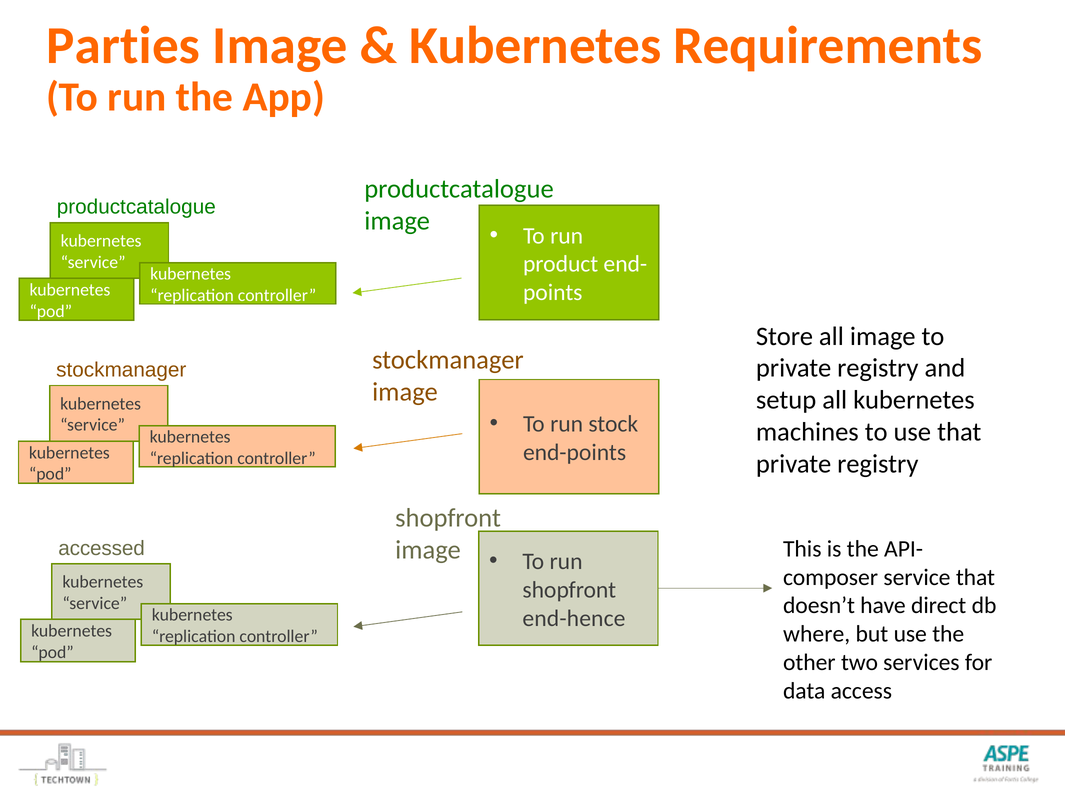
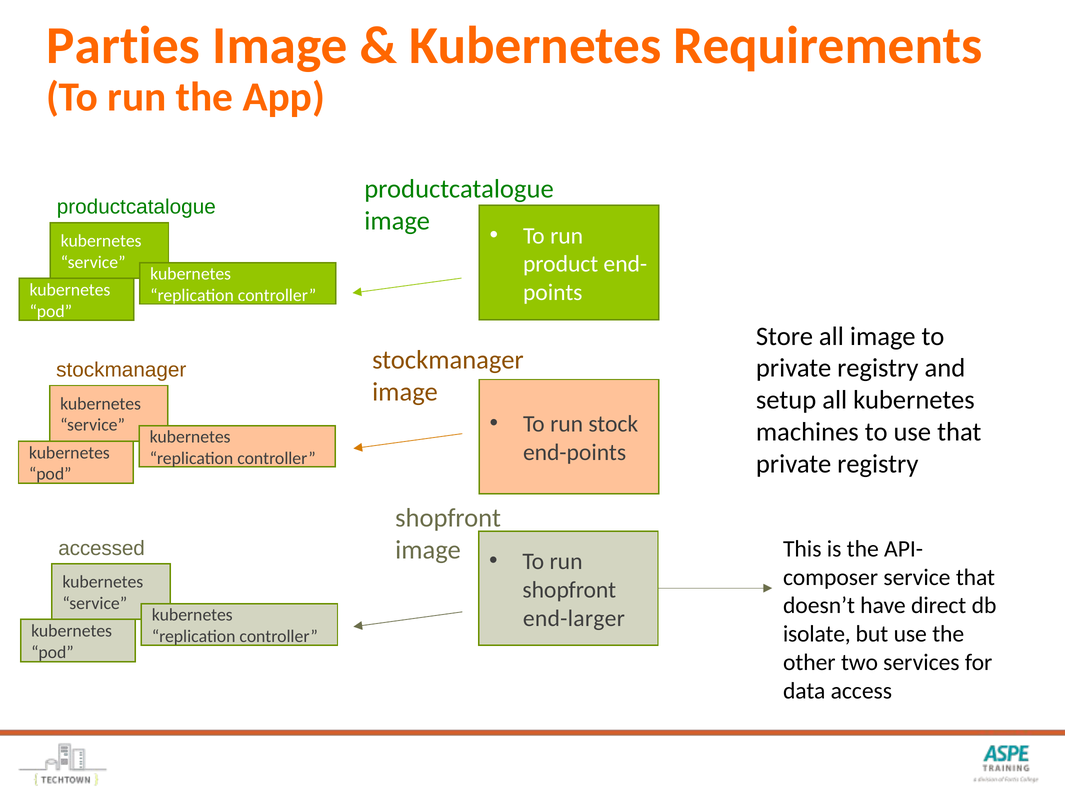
end-hence: end-hence -> end-larger (574, 618)
where: where -> isolate (817, 634)
